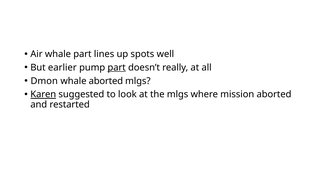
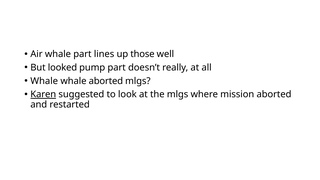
spots: spots -> those (142, 54)
earlier: earlier -> looked (62, 68)
part underline: present -> none (117, 68)
Dmon: Dmon -> Whale (44, 81)
